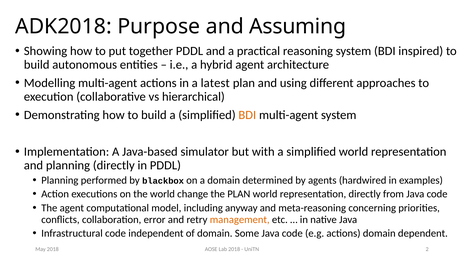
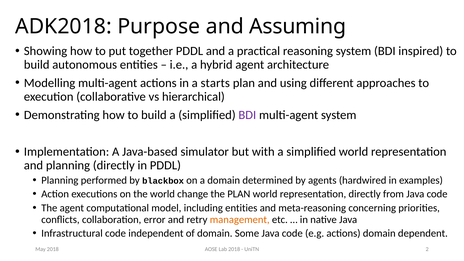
latest: latest -> starts (215, 83)
BDI colour: orange -> purple (247, 115)
including anyway: anyway -> entities (241, 208)
